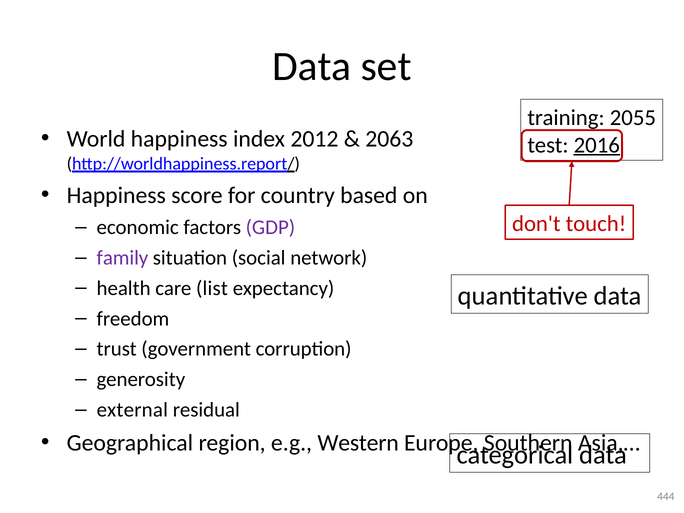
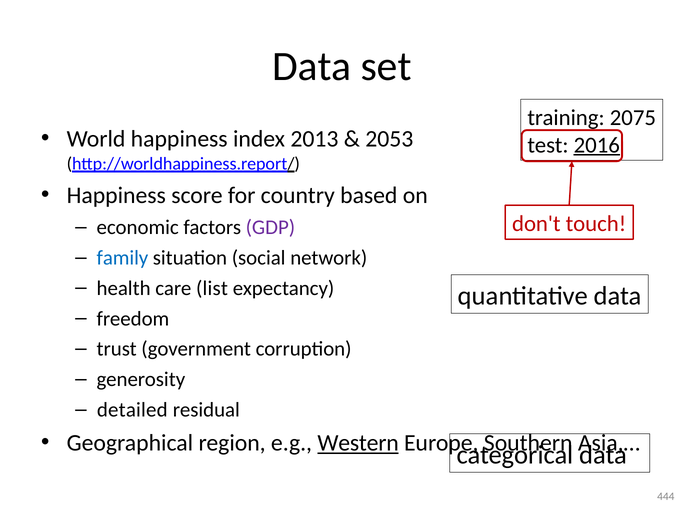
2055: 2055 -> 2075 (633, 118)
2012: 2012 -> 2013 (314, 139)
2063: 2063 -> 2053 (389, 139)
family colour: purple -> blue (122, 258)
external: external -> detailed (132, 410)
Western underline: none -> present (358, 443)
